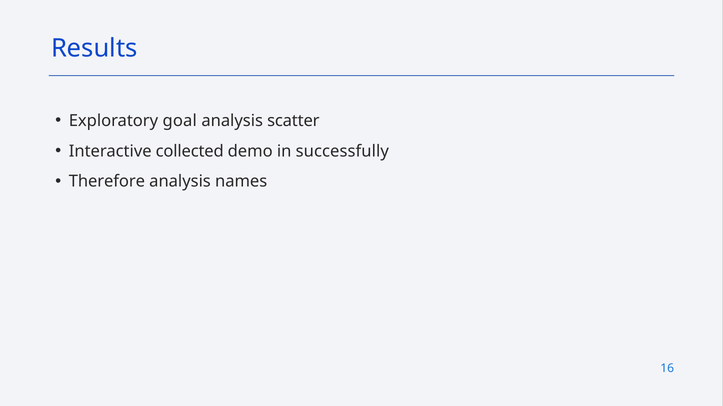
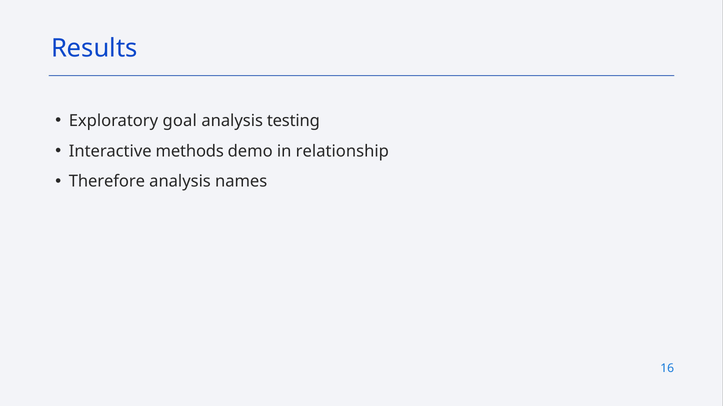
scatter: scatter -> testing (293, 121)
collected: collected -> methods (190, 151)
successfully: successfully -> relationship (342, 151)
